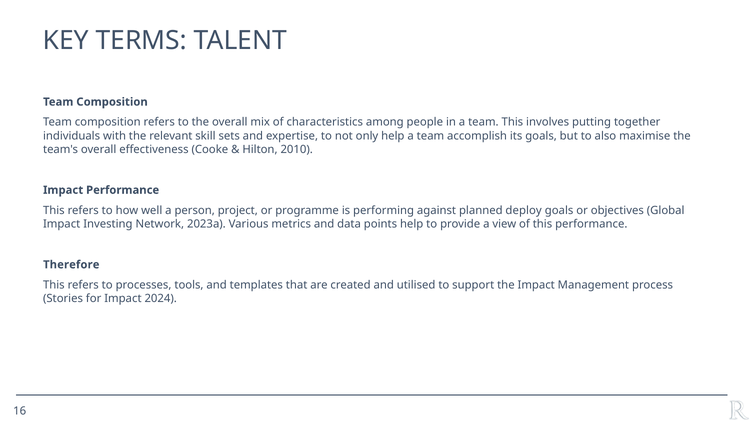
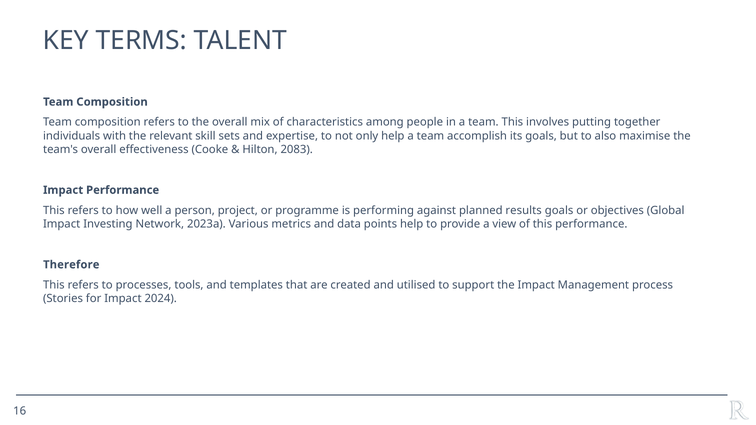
2010: 2010 -> 2083 (297, 150)
deploy: deploy -> results (524, 211)
